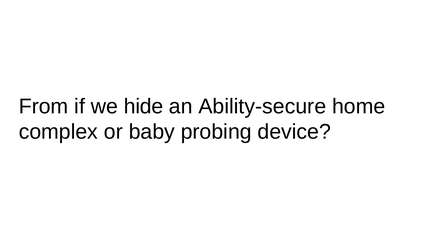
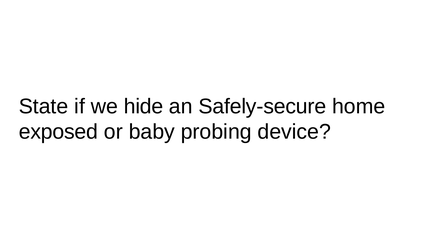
From: From -> State (44, 106)
Ability-secure: Ability-secure -> Safely-secure (262, 106)
complex: complex -> exposed (58, 132)
